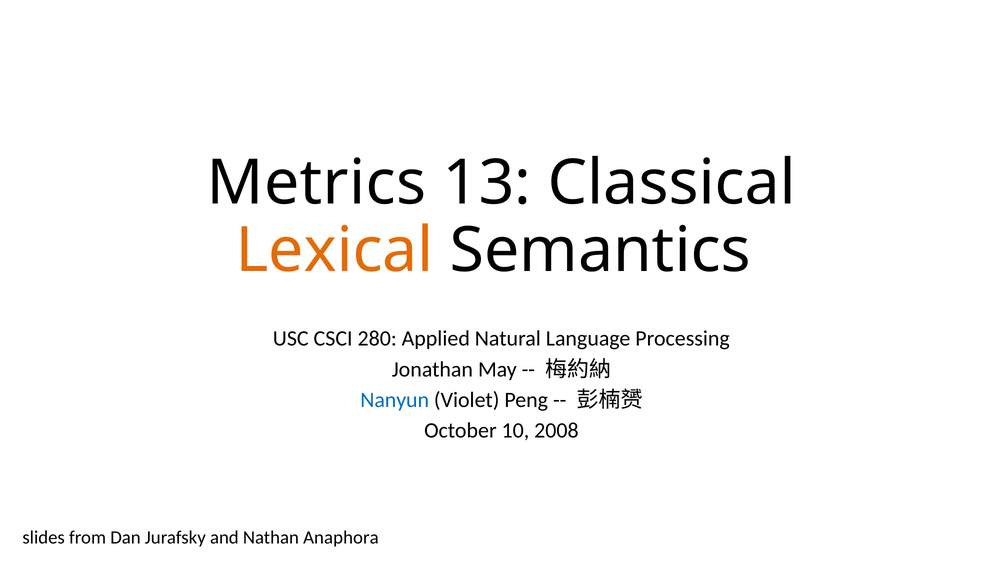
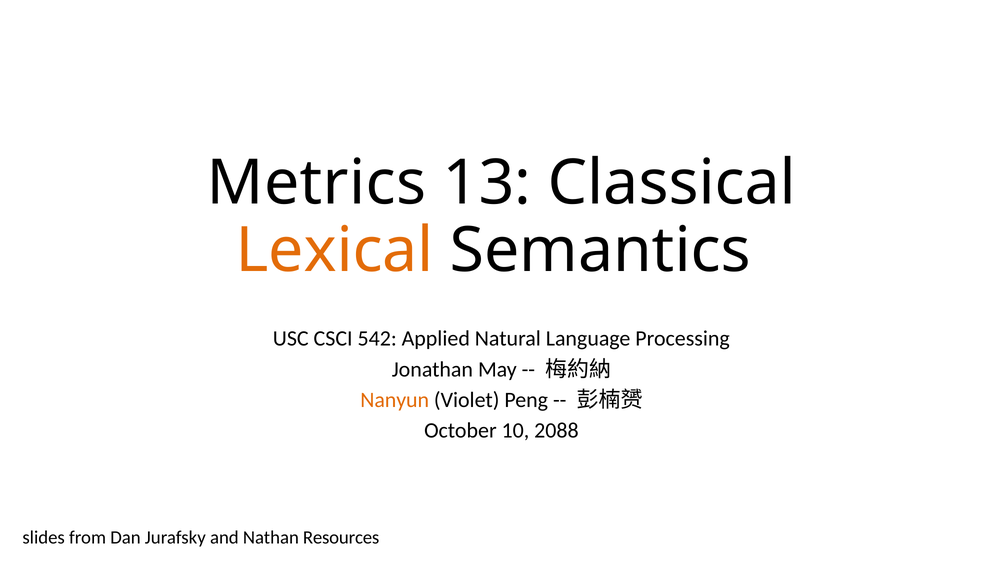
280: 280 -> 542 (377, 339)
Nanyun colour: blue -> orange (395, 400)
2008: 2008 -> 2088 (556, 431)
Anaphora: Anaphora -> Resources (341, 538)
